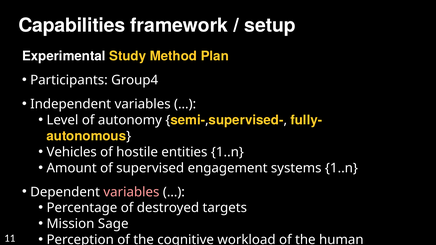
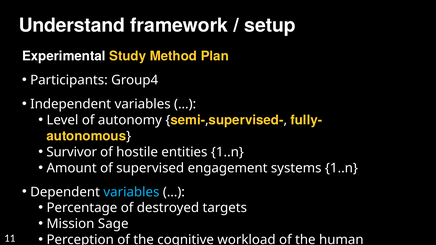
Capabilities: Capabilities -> Understand (72, 26)
Vehicles: Vehicles -> Survivor (72, 152)
variables colour: pink -> light blue (131, 192)
